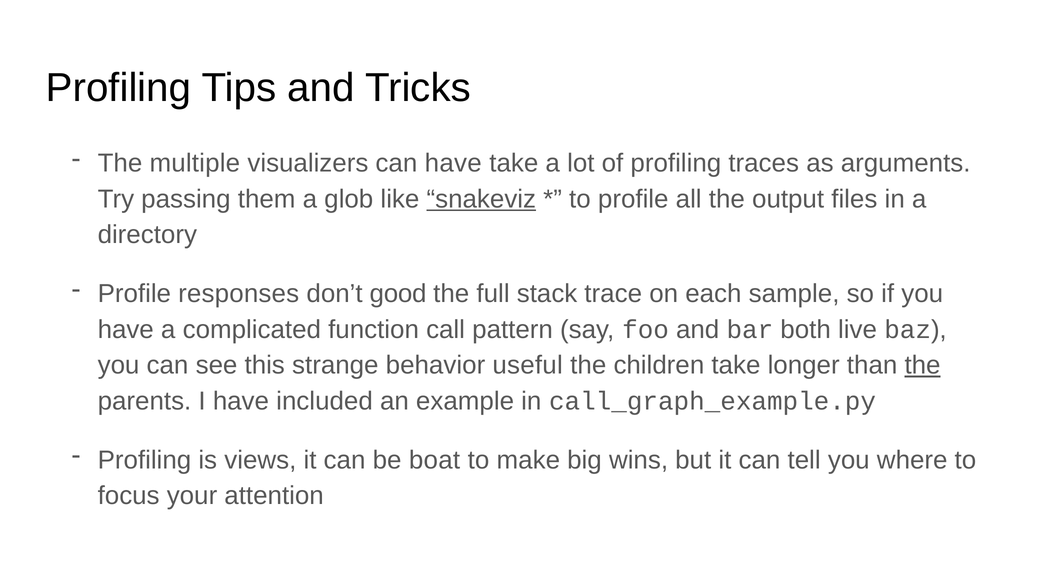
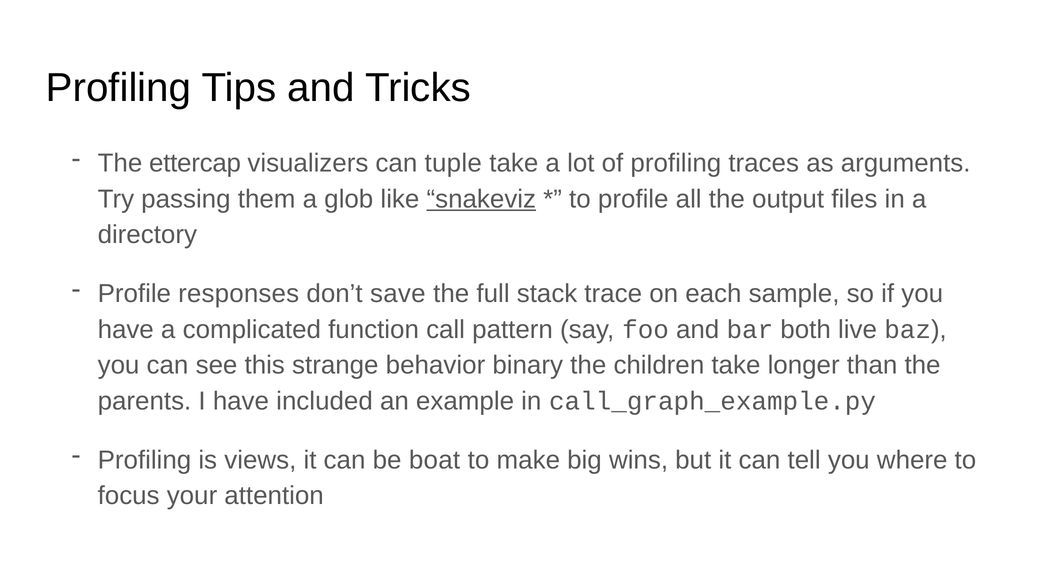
multiple: multiple -> ettercap (195, 163)
can have: have -> tuple (453, 163)
good: good -> save (398, 294)
useful: useful -> binary (528, 365)
the underline: present -> none (923, 365)
